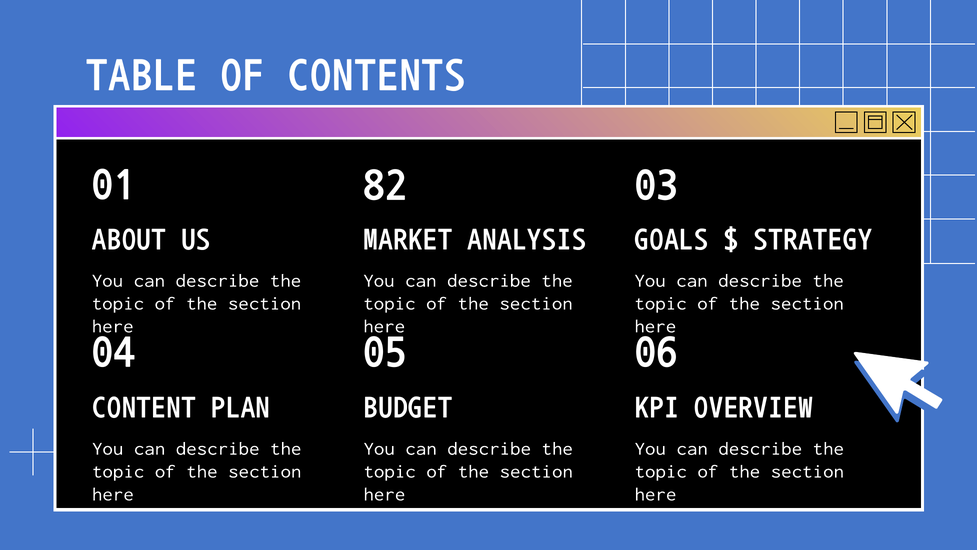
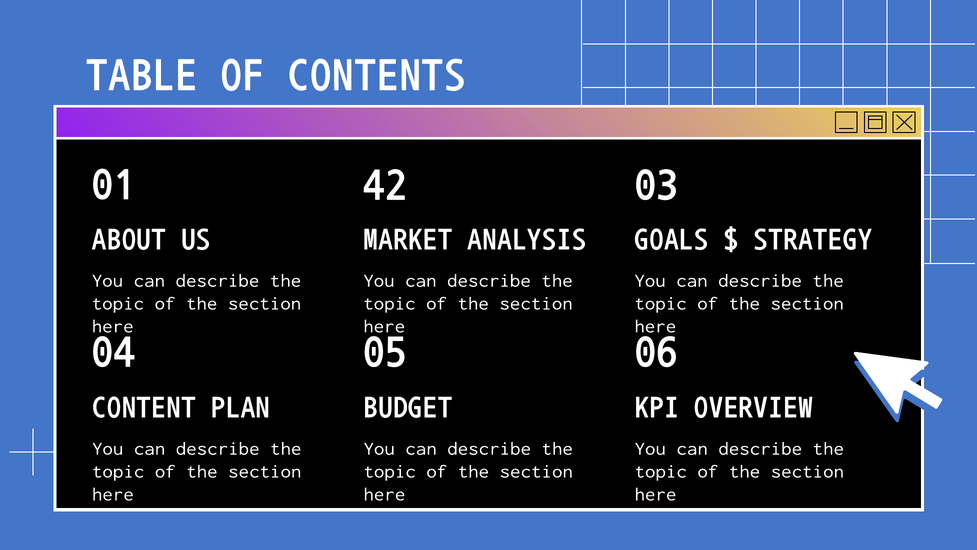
82: 82 -> 42 (385, 183)
